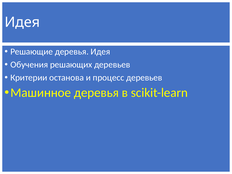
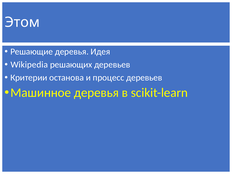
Идея: Идея -> Этом (22, 22)
Обучения: Обучения -> Wikipedia (29, 65)
